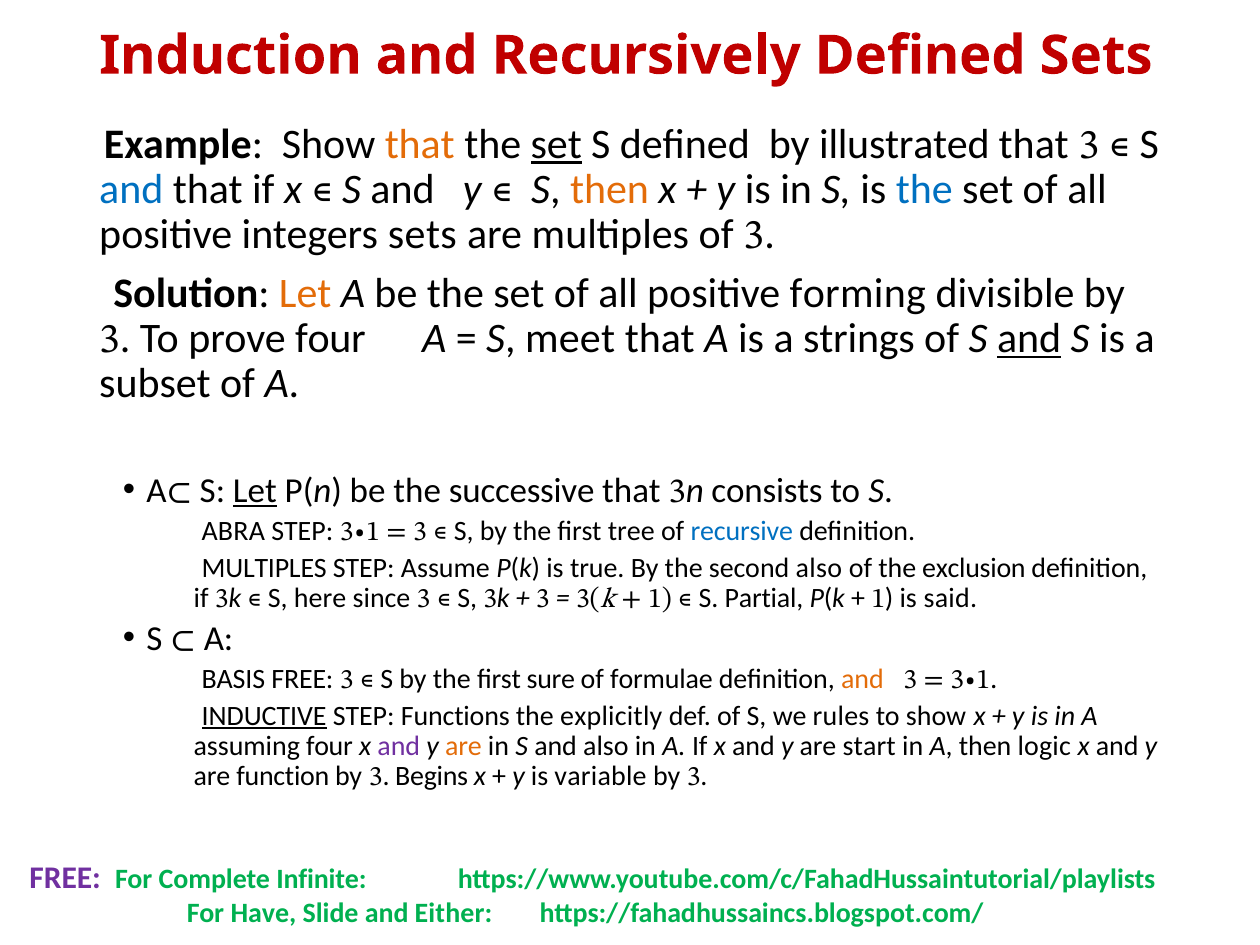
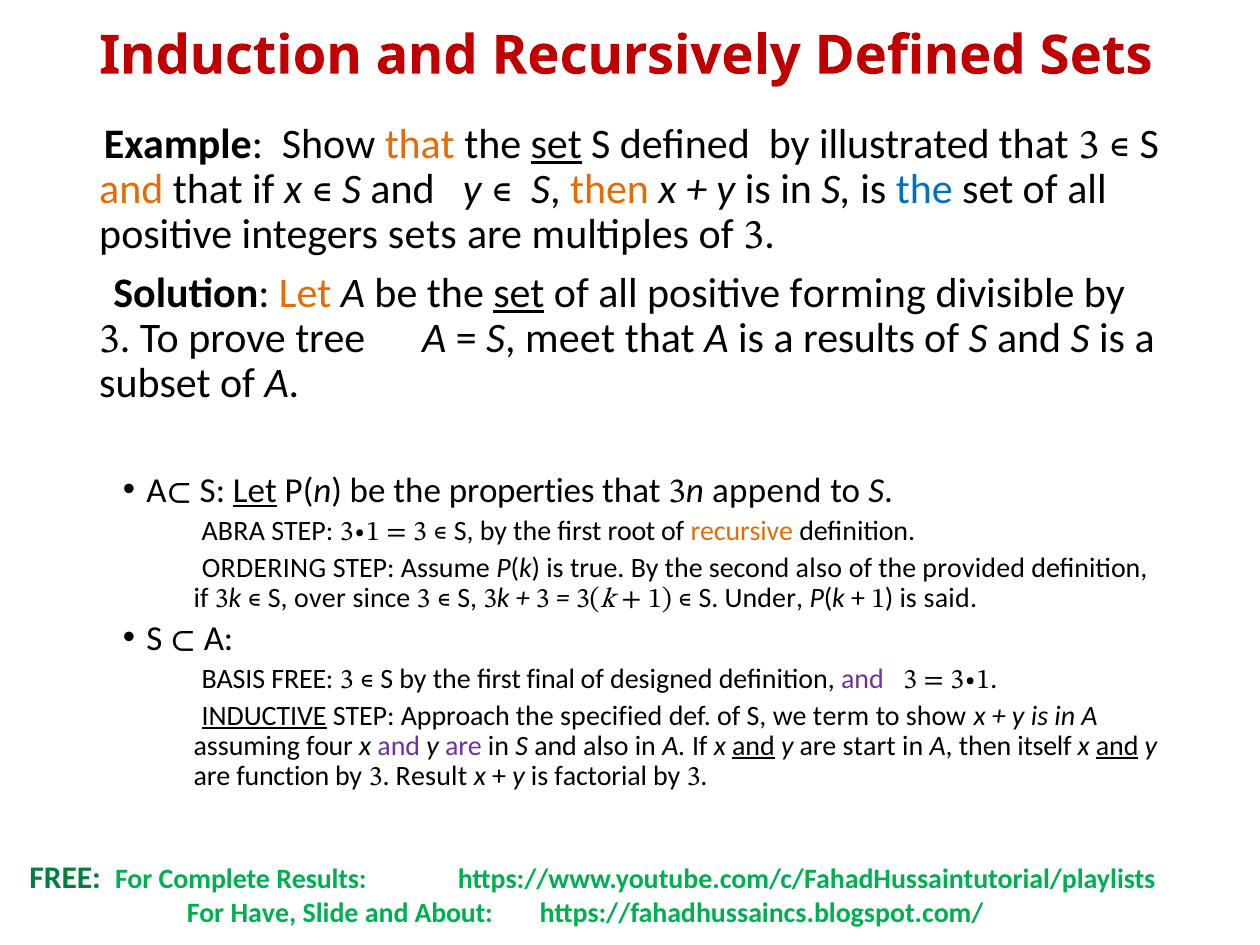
and colour: blue -> orange (131, 190)
set underline: none -> present (519, 293)
prove four: four -> tree (330, 339)
a strings: strings -> results (859, 339)
and underline: present -> none (1029, 339)
successive: successive -> properties (522, 491)
consists: consists -> append (767, 491)
tree: tree -> root (631, 531)
recursive colour: blue -> orange (742, 531)
MULTIPLES: MULTIPLES -> ORDERING (264, 568)
exclusion: exclusion -> provided (974, 568)
here: here -> over (320, 598)
Partial: Partial -> Under (764, 598)
sure: sure -> final (551, 679)
formulae: formulae -> designed (661, 679)
and colour: orange -> purple (862, 679)
Functions: Functions -> Approach (455, 716)
explicitly: explicitly -> specified (611, 716)
rules: rules -> term (841, 716)
are colour: orange -> purple (463, 746)
and underline: none -> present (753, 746)
logic: logic -> itself (1044, 746)
and underline: none -> present (1117, 746)
Begins: Begins -> Result (431, 776)
variable: variable -> factorial (601, 776)
FREE colour: purple -> green (65, 878)
Complete Infinite: Infinite -> Results (321, 879)
Either: Either -> About (454, 913)
